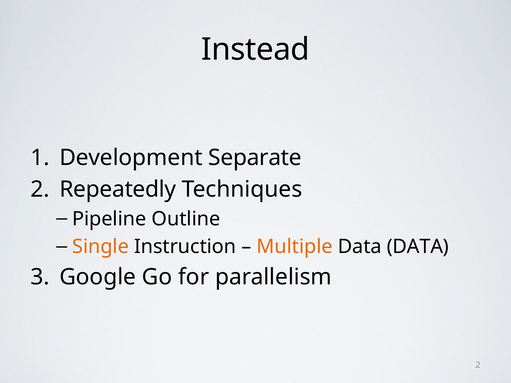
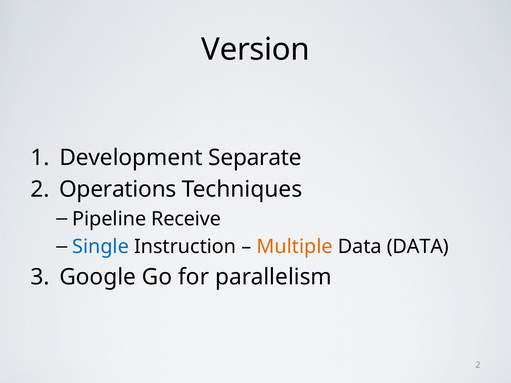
Instead: Instead -> Version (256, 49)
Repeatedly: Repeatedly -> Operations (118, 190)
Outline: Outline -> Receive (186, 219)
Single colour: orange -> blue (101, 247)
